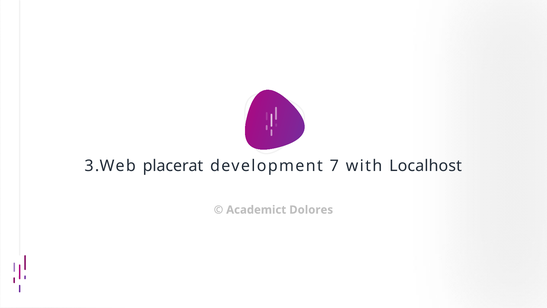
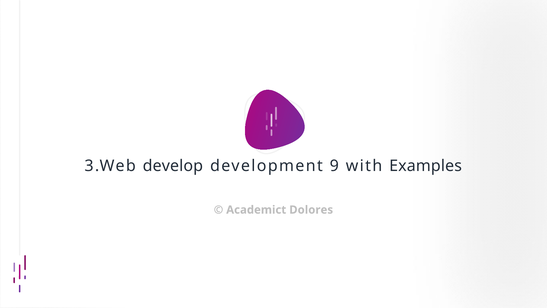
placerat: placerat -> develop (173, 166)
7: 7 -> 9 (334, 166)
Localhost: Localhost -> Examples (426, 166)
